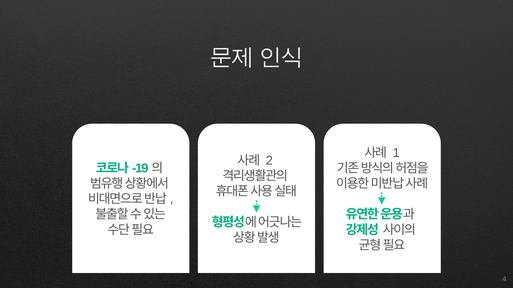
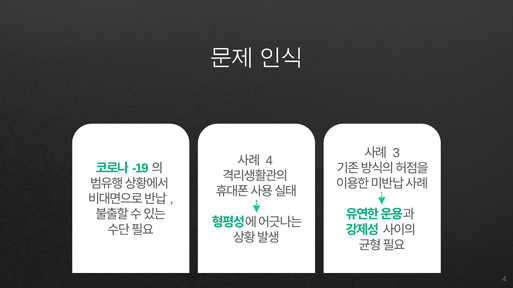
1: 1 -> 3 (396, 153)
2: 2 -> 4 (269, 161)
